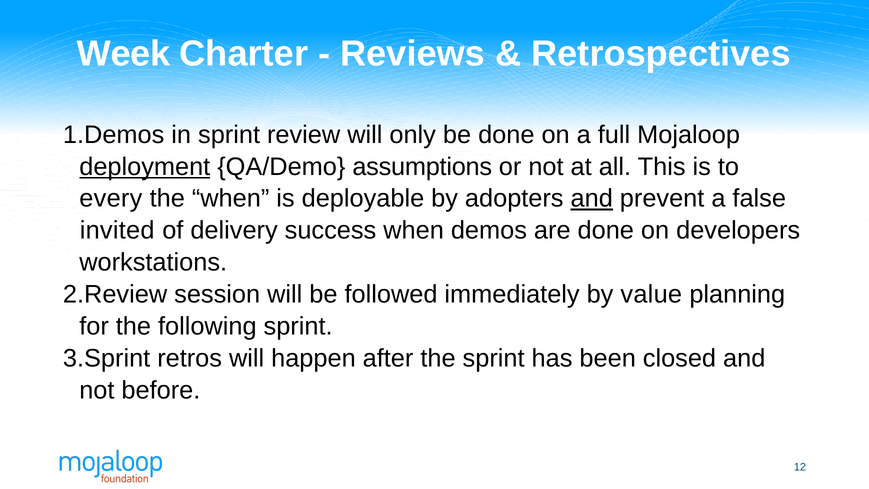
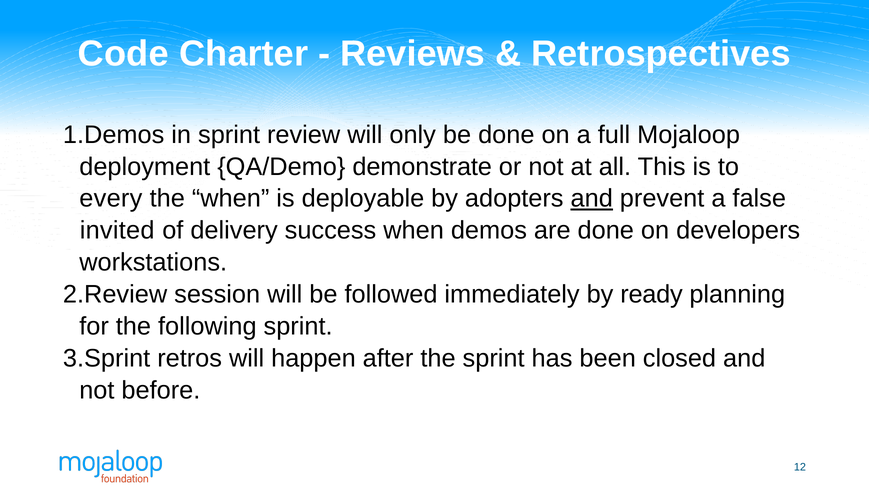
Week: Week -> Code (123, 54)
deployment underline: present -> none (145, 167)
assumptions: assumptions -> demonstrate (422, 167)
value: value -> ready (652, 294)
